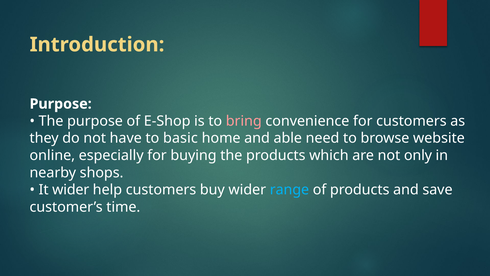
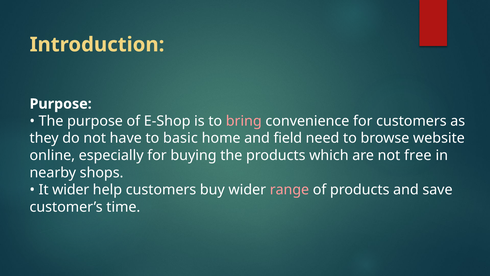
able: able -> field (288, 138)
only: only -> free (418, 155)
range colour: light blue -> pink (289, 190)
